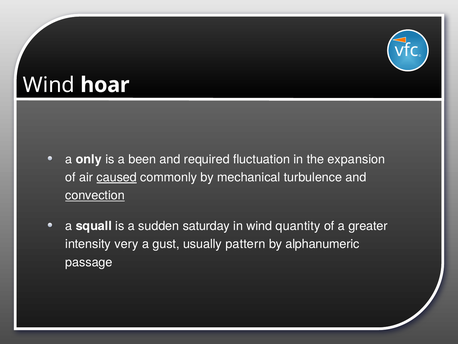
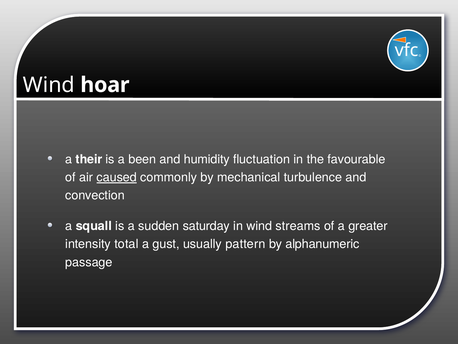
only: only -> their (89, 159)
required: required -> humidity (207, 159)
expansion: expansion -> favourable (356, 159)
convection underline: present -> none (95, 195)
quantity: quantity -> streams (298, 226)
very: very -> total (126, 244)
